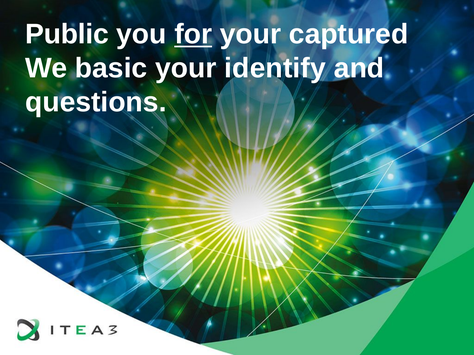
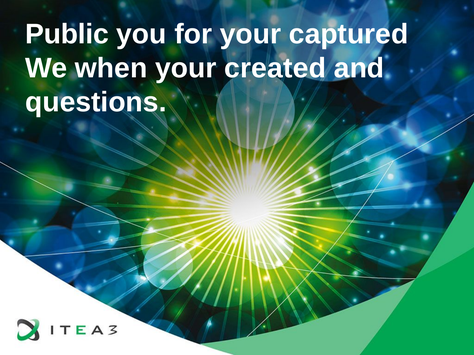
for underline: present -> none (193, 34)
basic: basic -> when (111, 68)
identify: identify -> created (275, 68)
